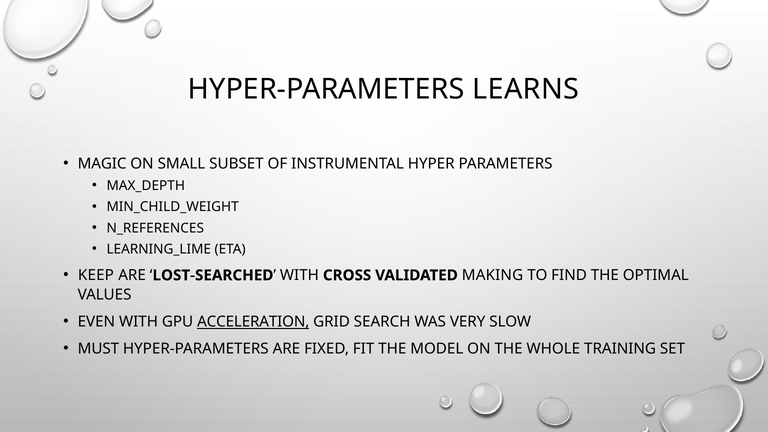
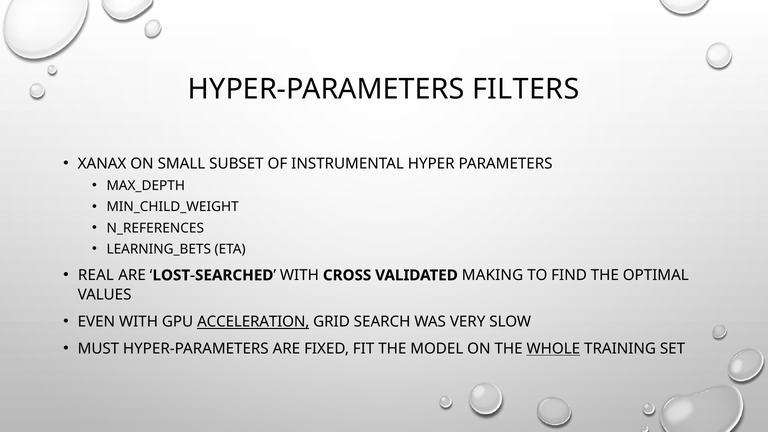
LEARNS: LEARNS -> FILTERS (526, 89)
MAGIC: MAGIC -> XANAX (102, 164)
LEARNING_LIME: LEARNING_LIME -> LEARNING_BETS (159, 249)
KEEP: KEEP -> REAL (96, 275)
WHOLE underline: none -> present (553, 349)
